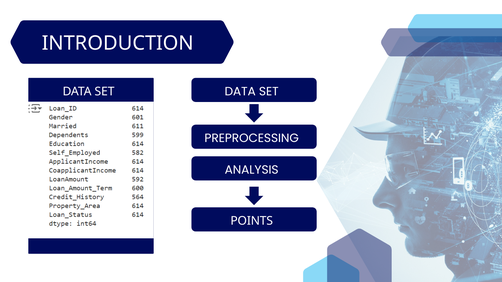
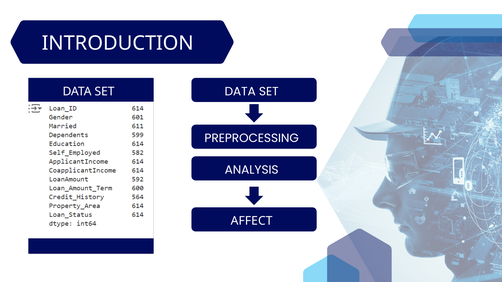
POINTS: POINTS -> AFFECT (252, 221)
